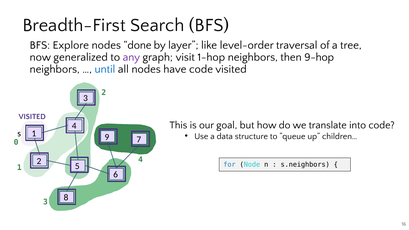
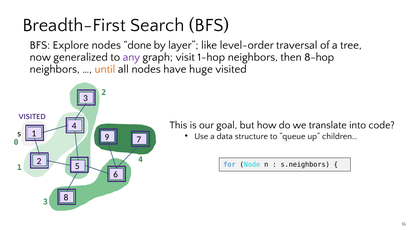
9-hop: 9-hop -> 8-hop (319, 57)
until colour: blue -> orange (105, 69)
have code: code -> huge (201, 69)
